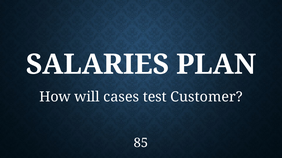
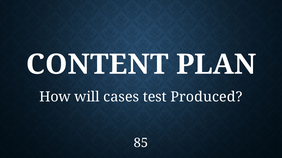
SALARIES: SALARIES -> CONTENT (97, 65)
Customer: Customer -> Produced (206, 97)
